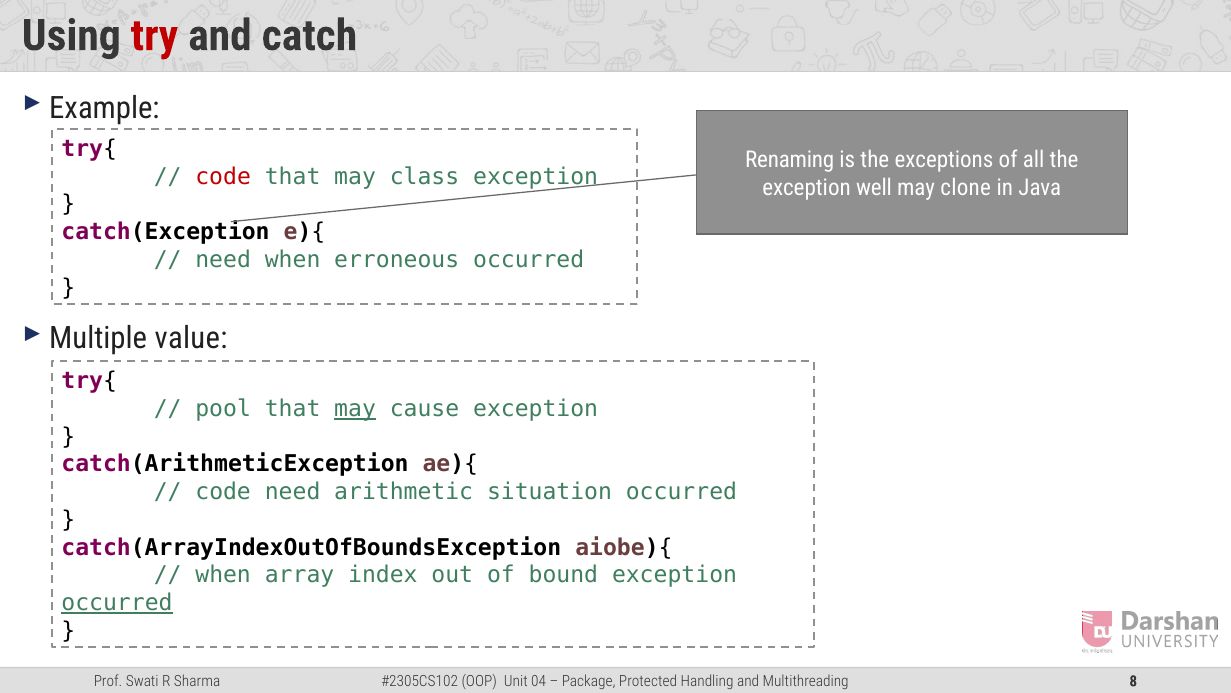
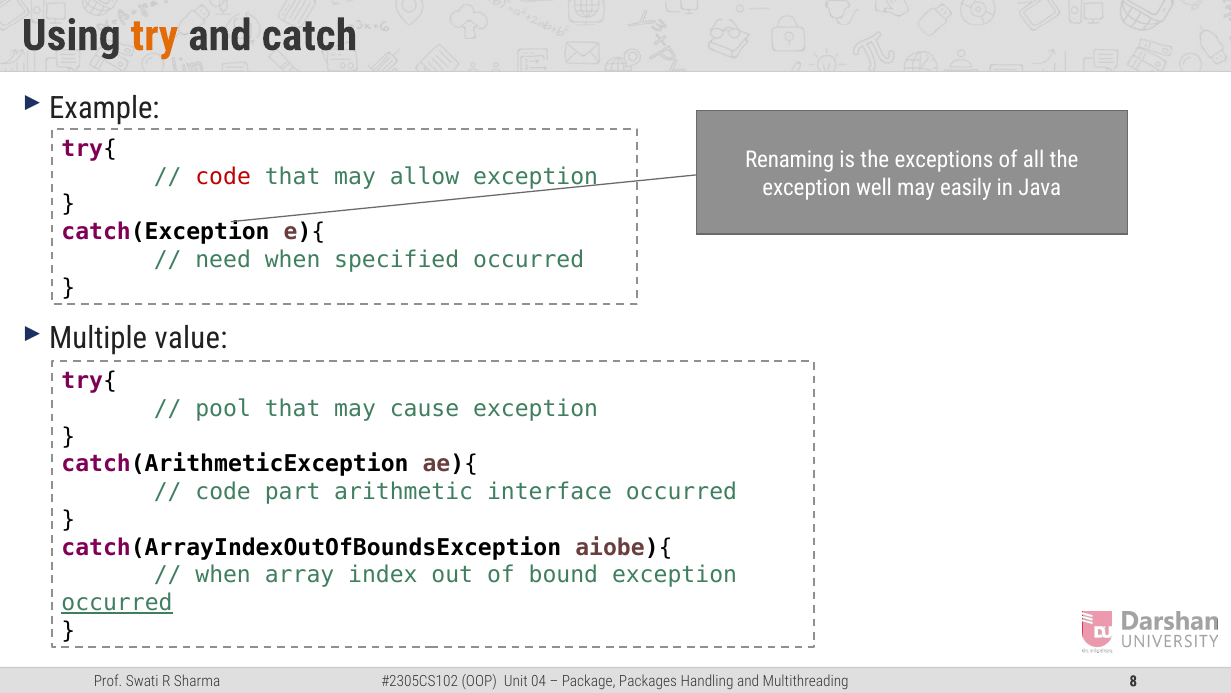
try colour: red -> orange (154, 36)
class: class -> allow (425, 176)
clone: clone -> easily (966, 188)
erroneous: erroneous -> specified (397, 259)
may underline: present -> none (355, 409)
code need: need -> part (293, 492)
situation: situation -> interface (550, 492)
Protected: Protected -> Packages (648, 681)
